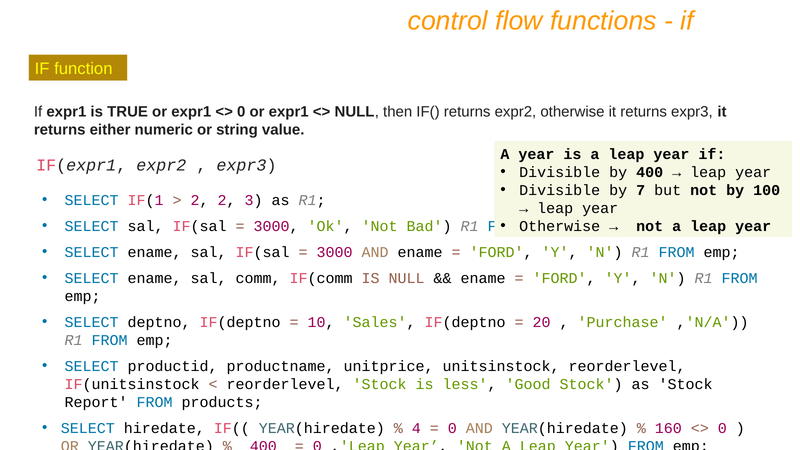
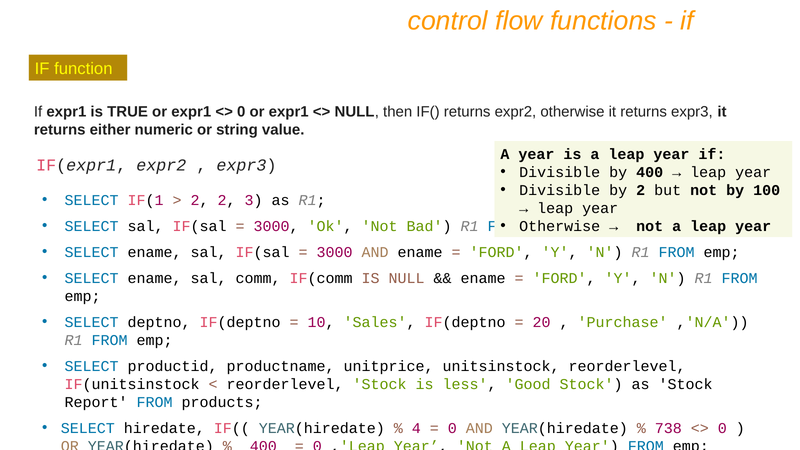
by 7: 7 -> 2 (641, 190)
160: 160 -> 738 (668, 428)
